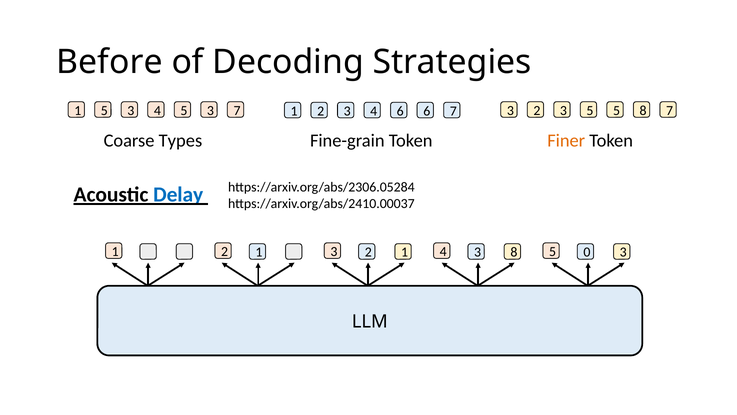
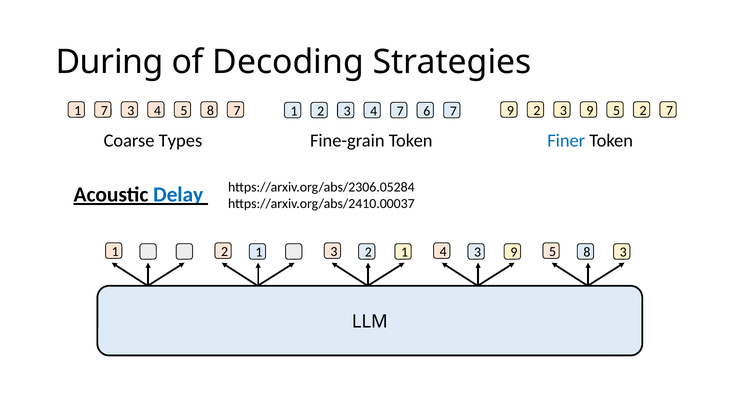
Before: Before -> During (110, 62)
1 5: 5 -> 7 (104, 110)
4 5 3: 3 -> 8 (210, 110)
4 6: 6 -> 7 (400, 111)
7 3: 3 -> 9 (510, 110)
2 3 5: 5 -> 9 (590, 110)
5 8: 8 -> 2 (643, 110)
Finer colour: orange -> blue (566, 141)
3 3 8: 8 -> 9 (514, 252)
4 0: 0 -> 8 (587, 252)
